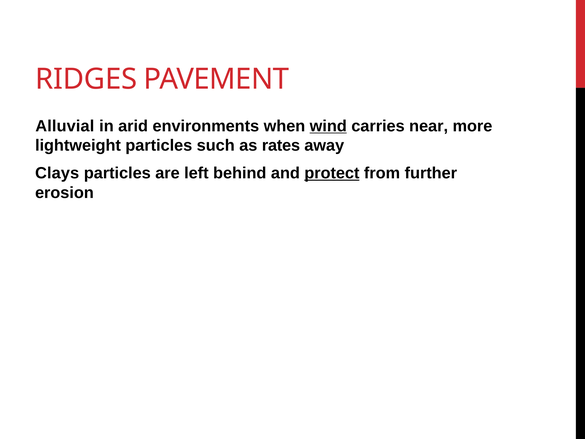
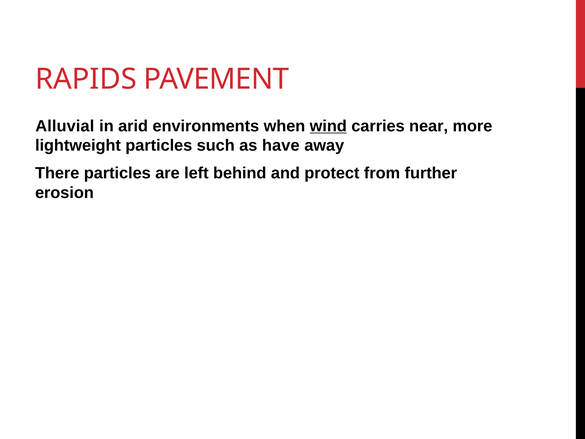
RIDGES: RIDGES -> RAPIDS (86, 79)
rates: rates -> have (281, 145)
Clays: Clays -> There (57, 173)
protect underline: present -> none (332, 173)
